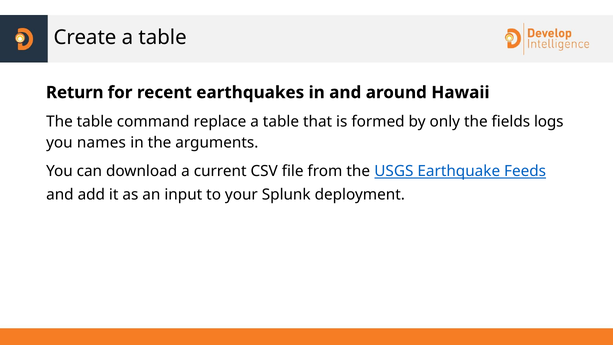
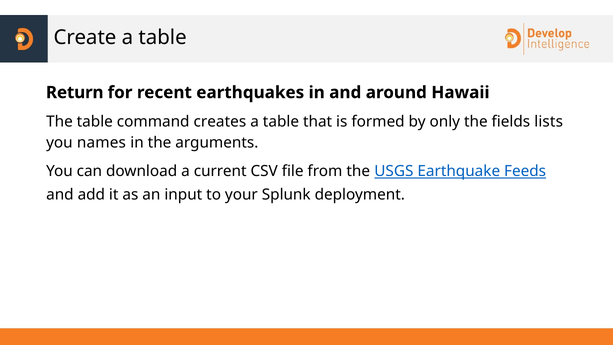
replace: replace -> creates (220, 122)
logs: logs -> lists (549, 122)
